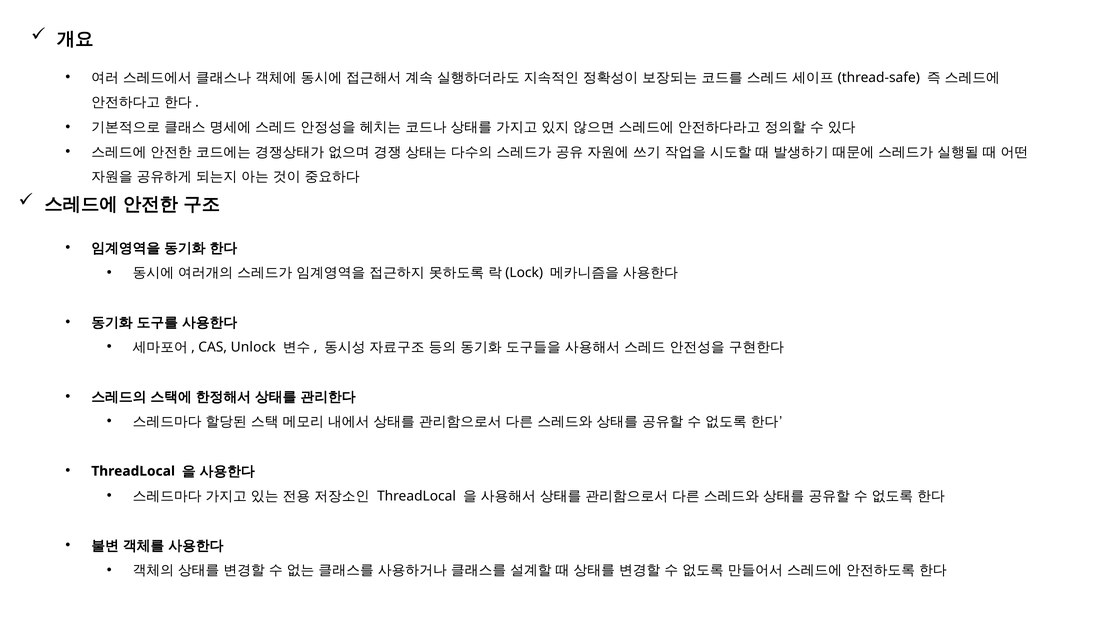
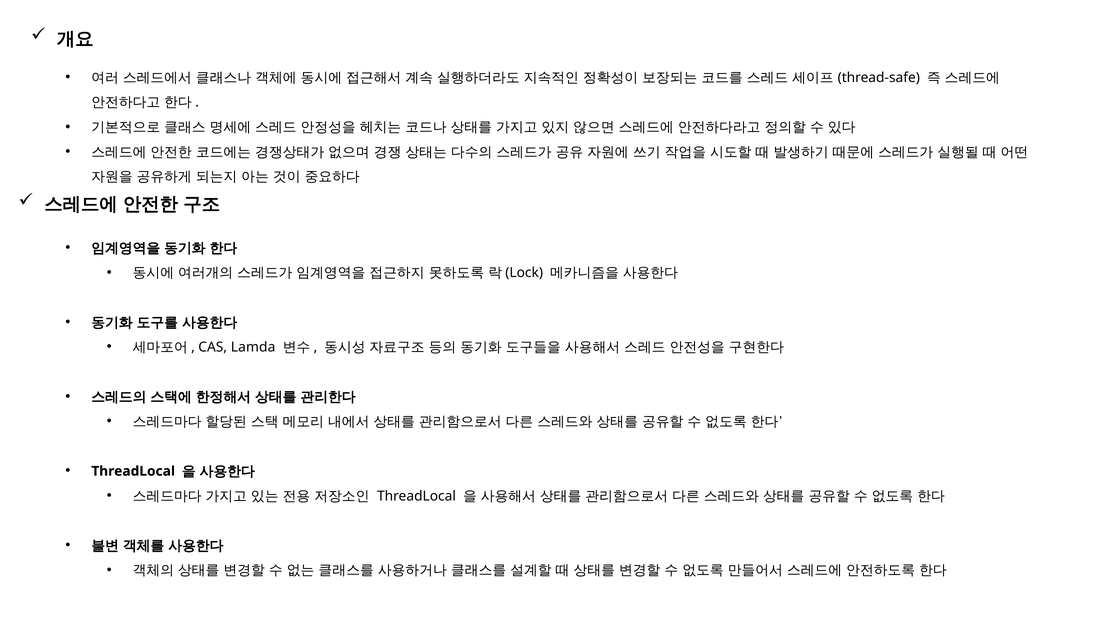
Unlock: Unlock -> Lamda (253, 347)
